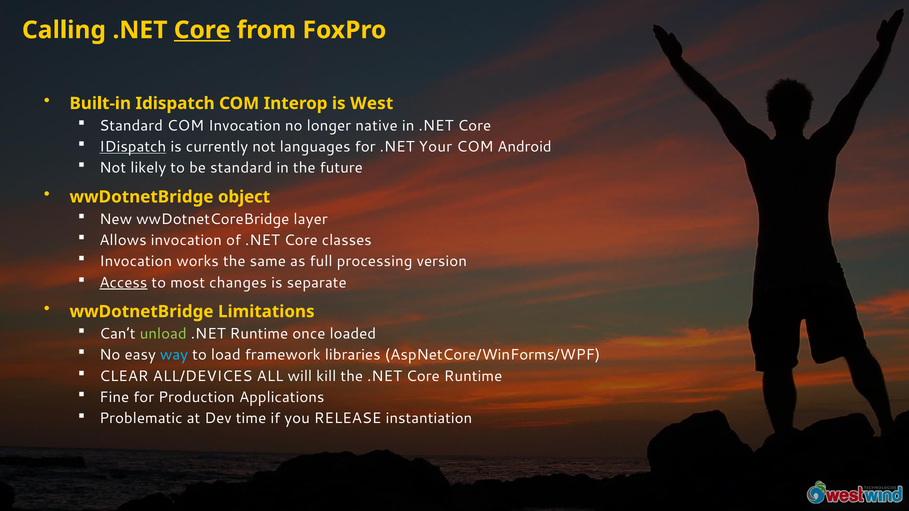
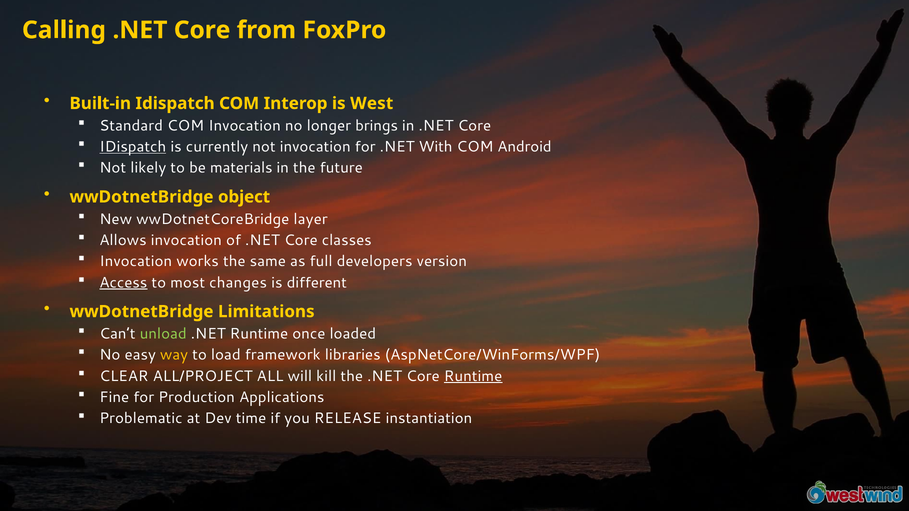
Core underline: present -> none (202, 30)
native: native -> brings (377, 126)
not languages: languages -> invocation (315, 147)
Your: Your -> With (436, 147)
be standard: standard -> materials (241, 168)
processing: processing -> developers (375, 262)
separate: separate -> different (317, 283)
way colour: light blue -> yellow (174, 355)
ALL/DEVICES: ALL/DEVICES -> ALL/PROJECT (203, 376)
Runtime underline: none -> present (473, 376)
